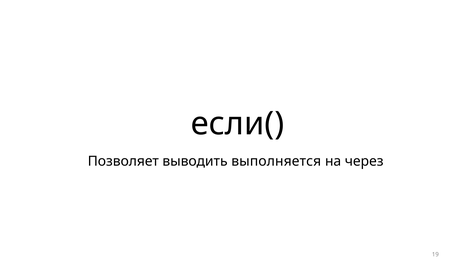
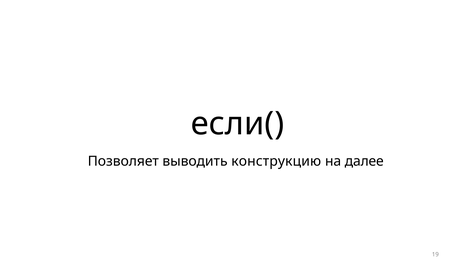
выполняется: выполняется -> конструкцию (276, 161)
через: через -> далее (364, 161)
